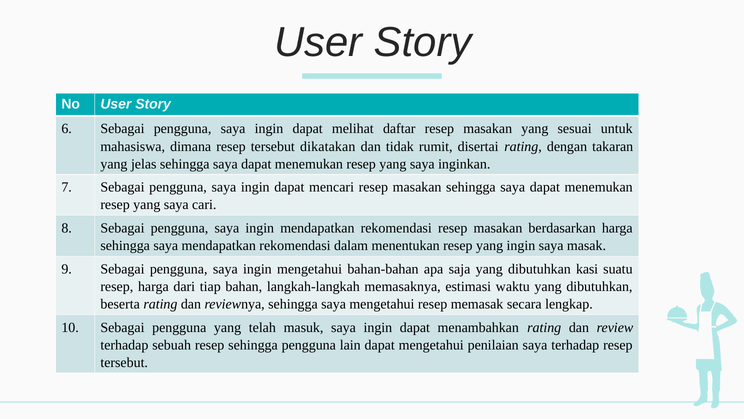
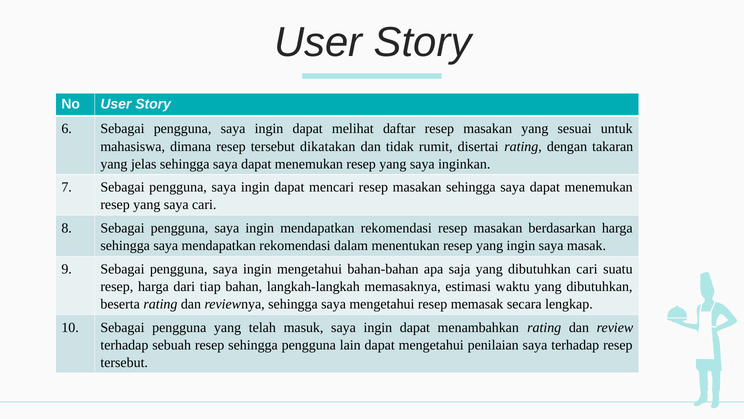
dibutuhkan kasi: kasi -> cari (587, 269)
